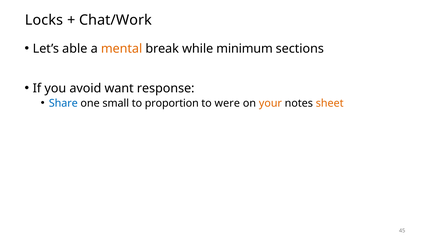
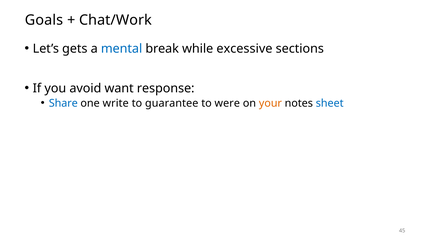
Locks: Locks -> Goals (44, 20)
able: able -> gets (75, 49)
mental colour: orange -> blue (122, 49)
minimum: minimum -> excessive (244, 49)
small: small -> write (116, 103)
proportion: proportion -> guarantee (172, 103)
sheet colour: orange -> blue (330, 103)
